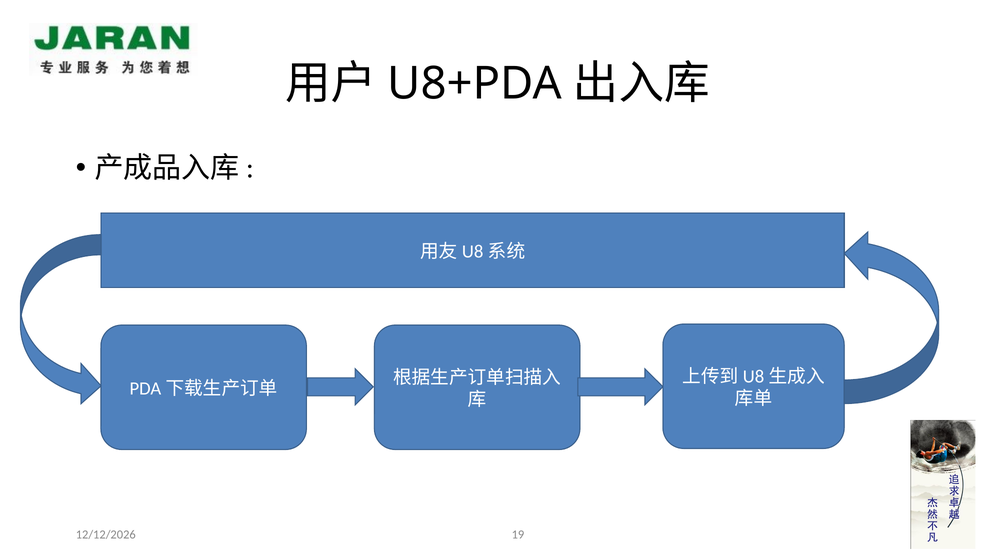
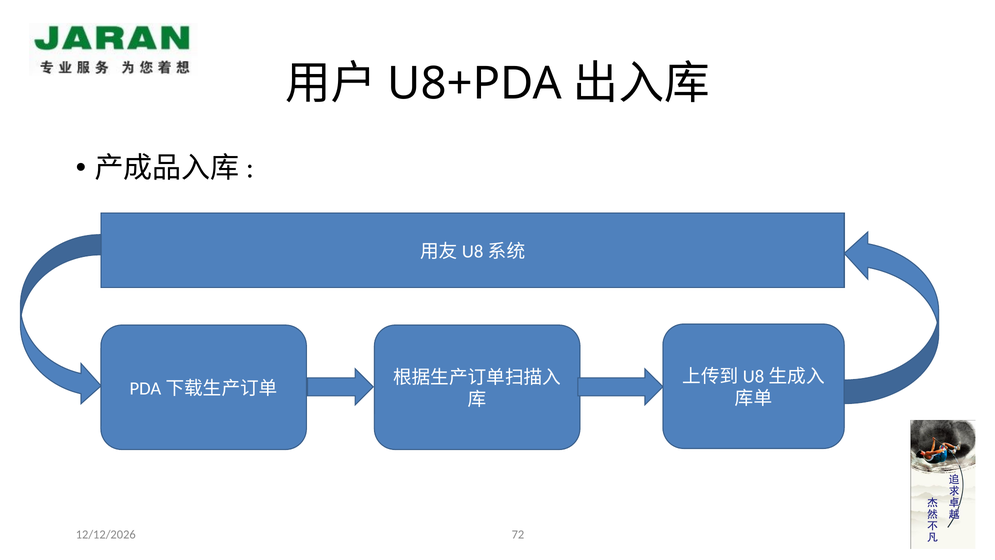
19: 19 -> 72 (518, 534)
